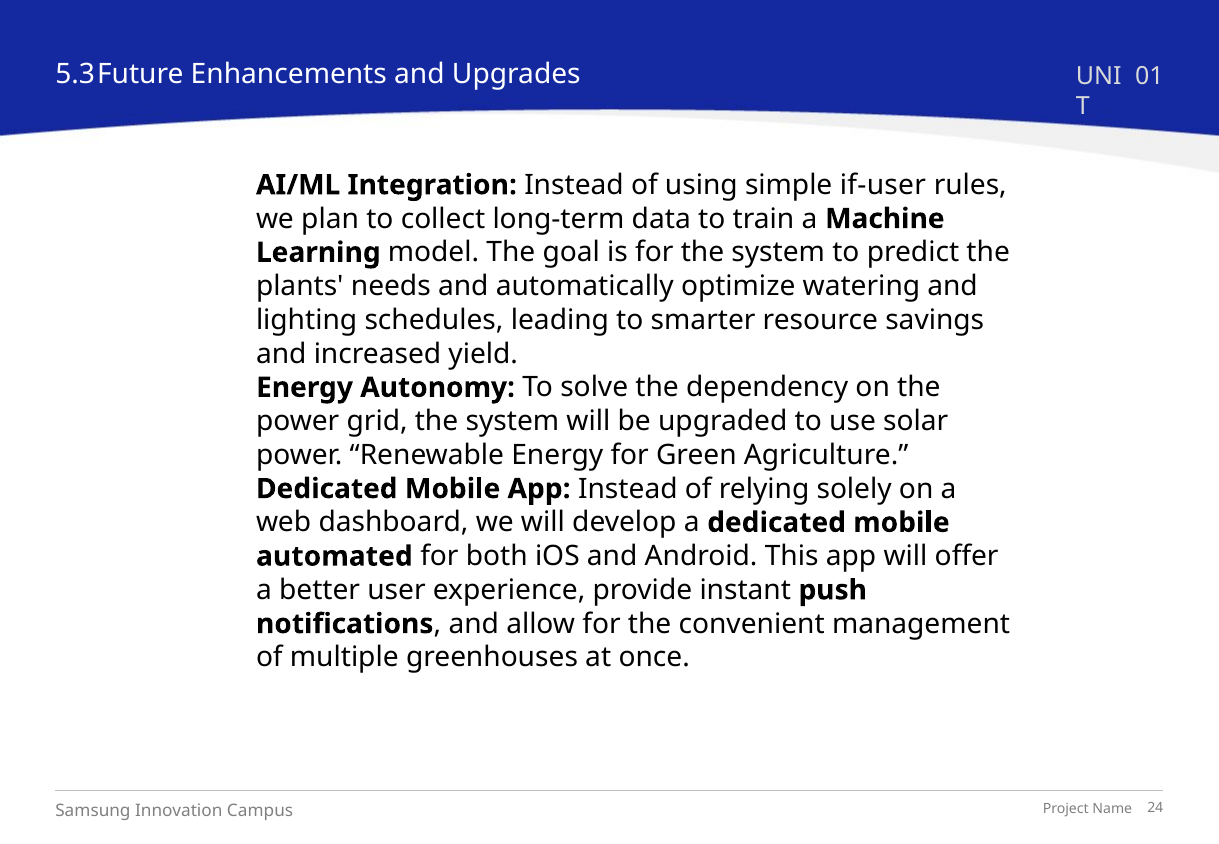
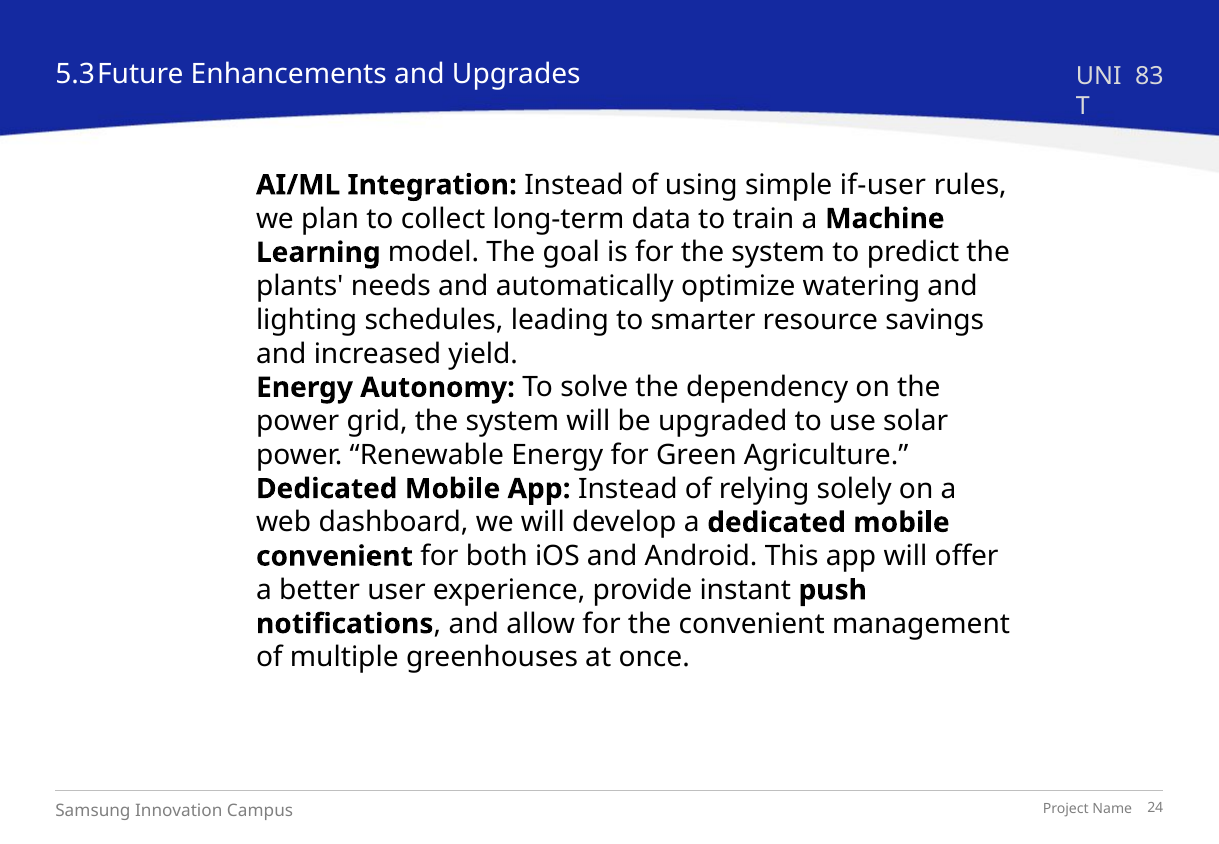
01: 01 -> 83 (1149, 76)
automated: automated -> convenient (334, 556)
